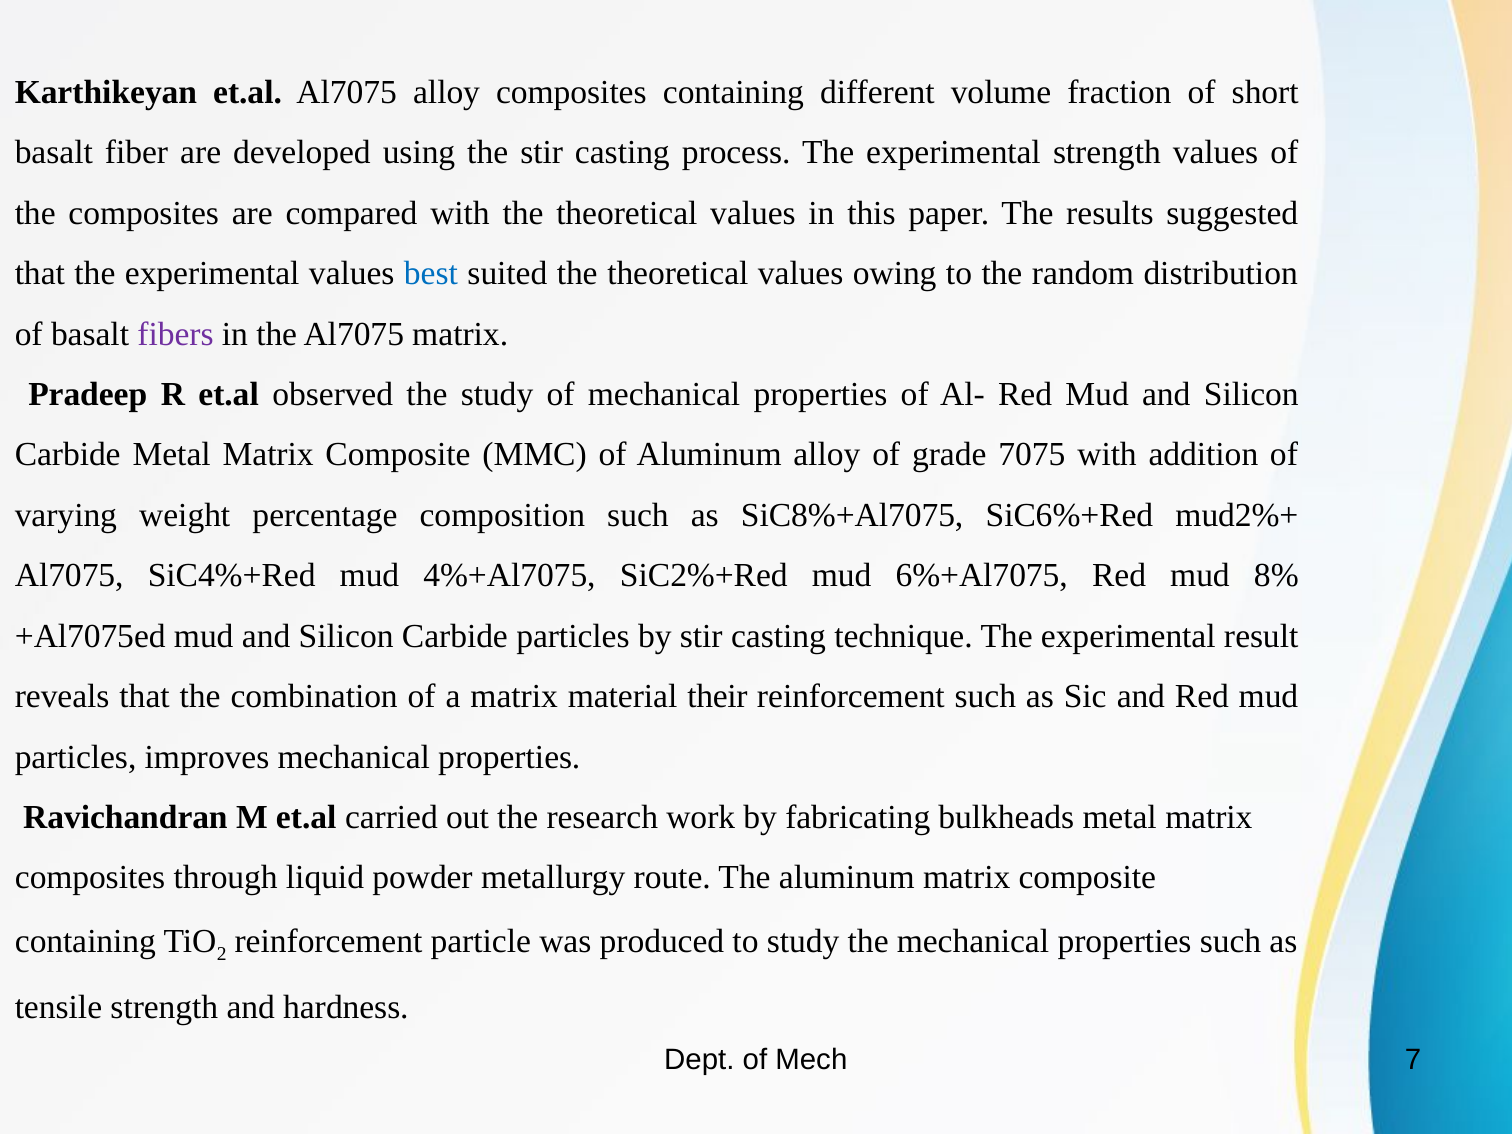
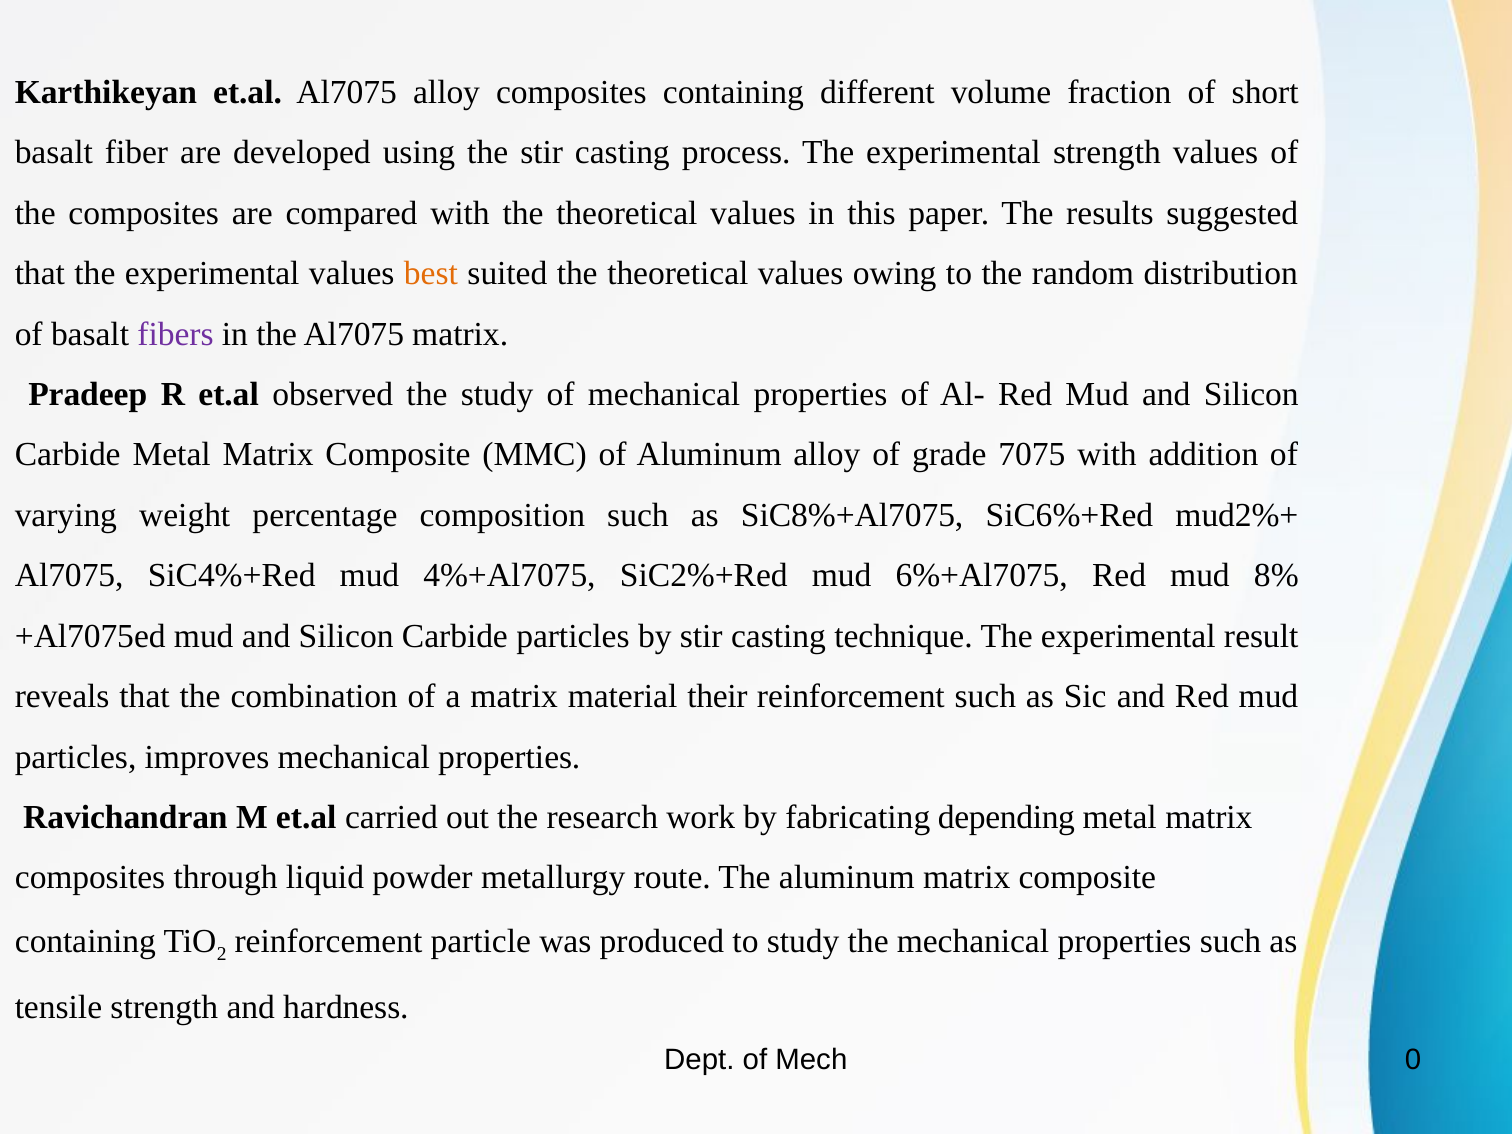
best colour: blue -> orange (431, 274)
bulkheads: bulkheads -> depending (1006, 817)
7: 7 -> 0 (1413, 1060)
